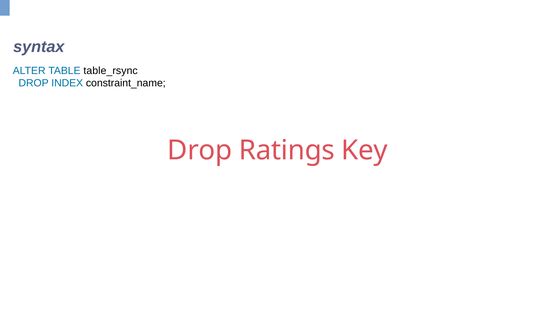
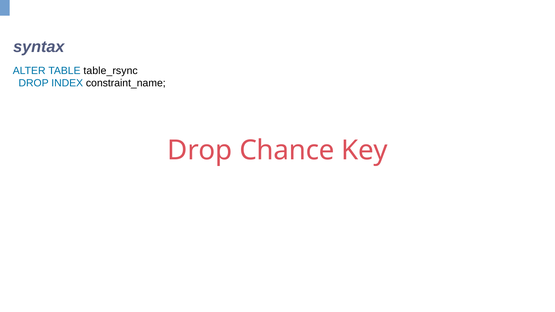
Ratings: Ratings -> Chance (287, 150)
